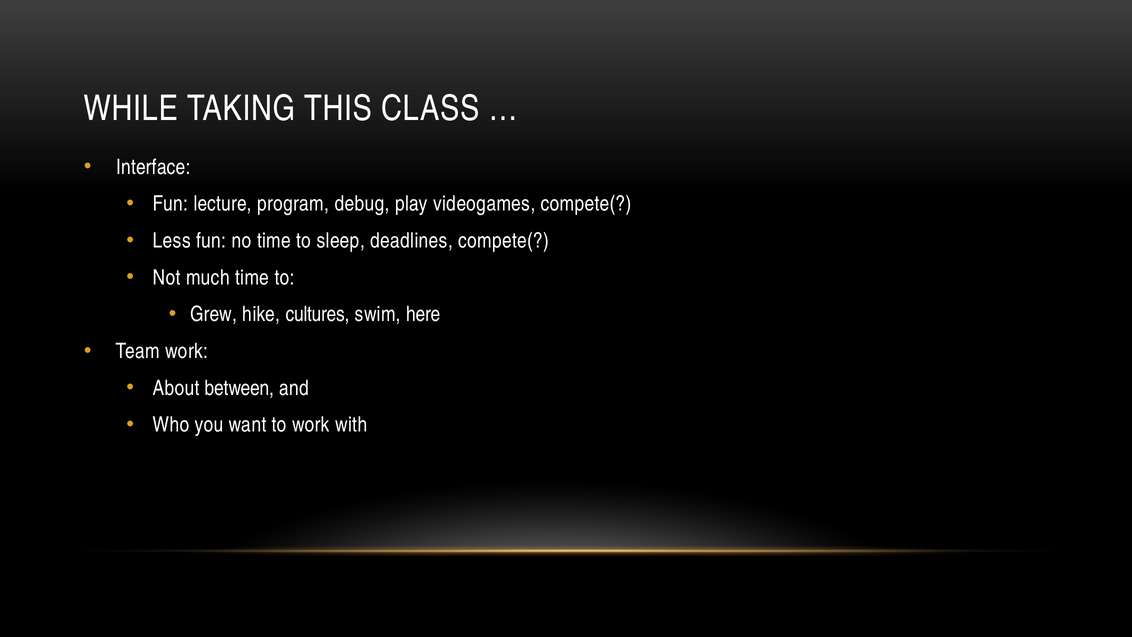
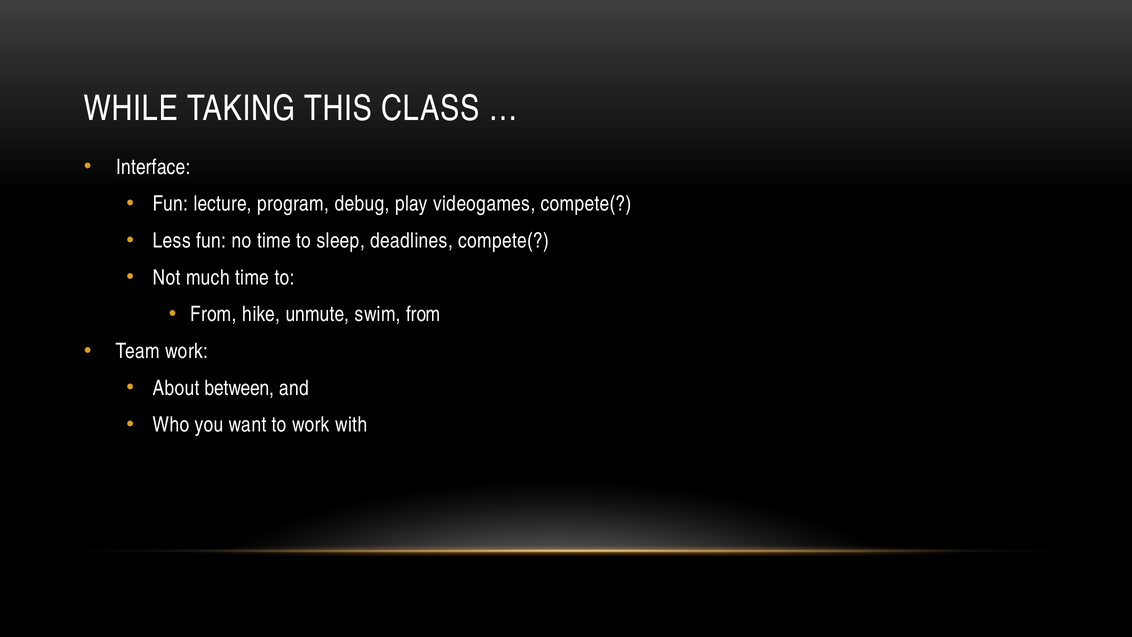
Grew: Grew -> From (213, 314)
cultures: cultures -> unmute (317, 314)
swim here: here -> from (423, 314)
